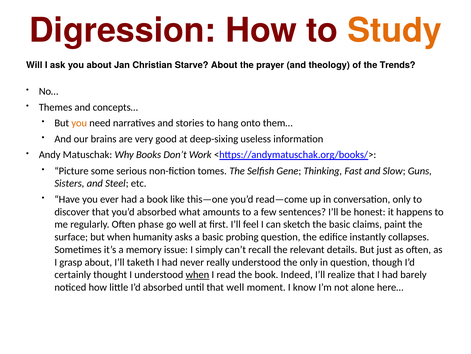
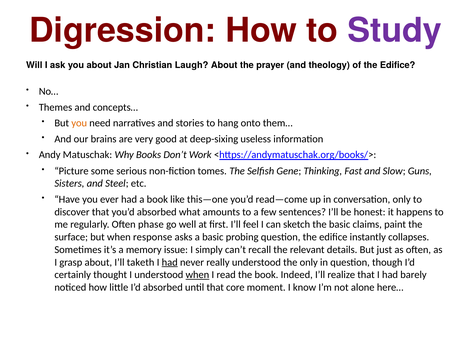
Study colour: orange -> purple (395, 31)
Starve: Starve -> Laugh (192, 65)
of the Trends: Trends -> Edifice (398, 65)
humanity: humanity -> response (153, 237)
had underline: none -> present (170, 262)
that well: well -> core (235, 287)
